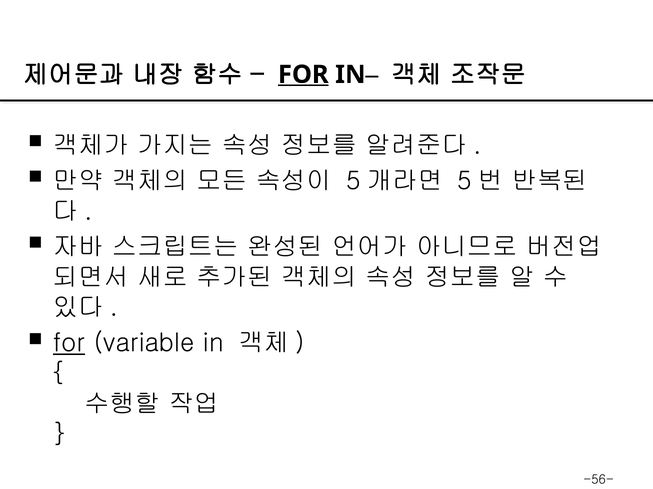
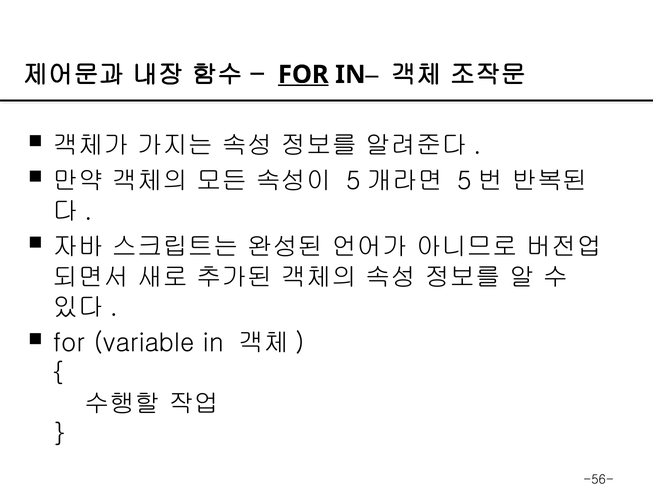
for underline: present -> none (69, 344)
